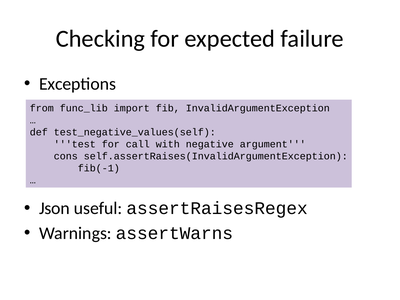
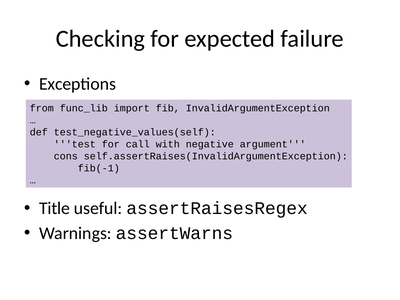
Json: Json -> Title (54, 208)
